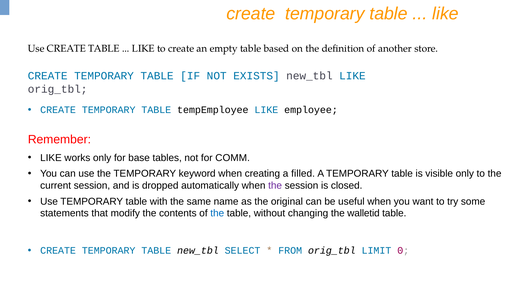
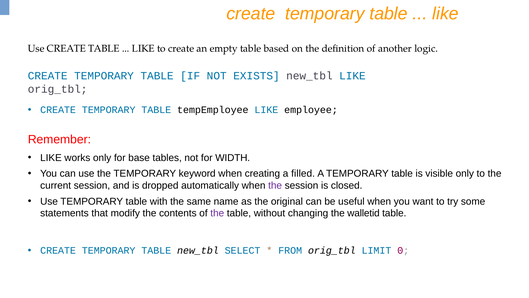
store: store -> logic (426, 48)
COMM: COMM -> WIDTH (233, 158)
the colour: blue -> purple (217, 213)
